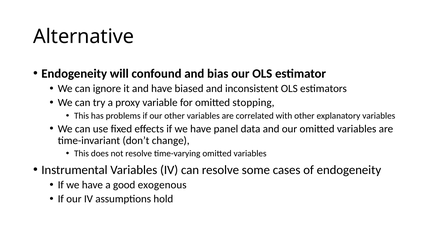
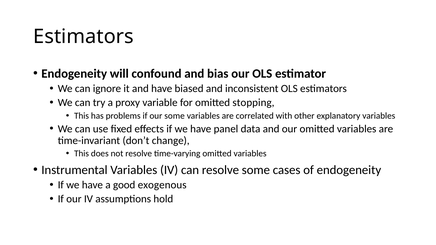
Alternative: Alternative -> Estimators (84, 37)
our other: other -> some (175, 116)
